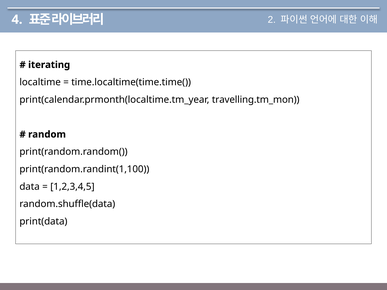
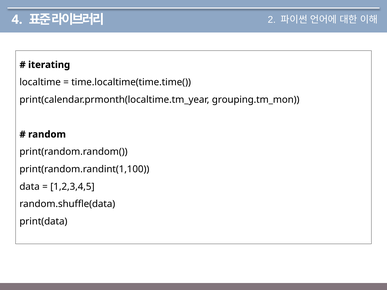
travelling.tm_mon: travelling.tm_mon -> grouping.tm_mon (256, 100)
